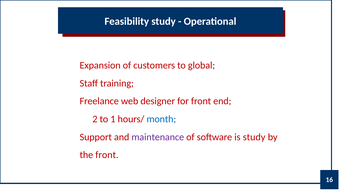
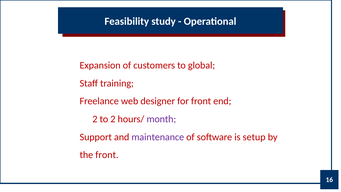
1: 1 -> 2 (113, 119)
month colour: blue -> purple (161, 119)
is study: study -> setup (254, 137)
